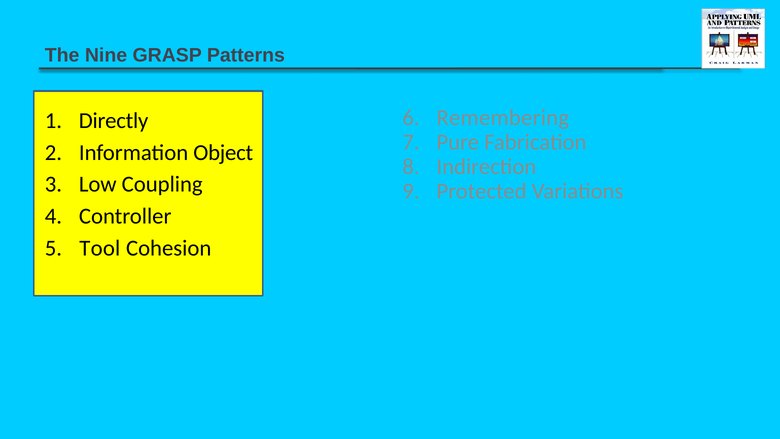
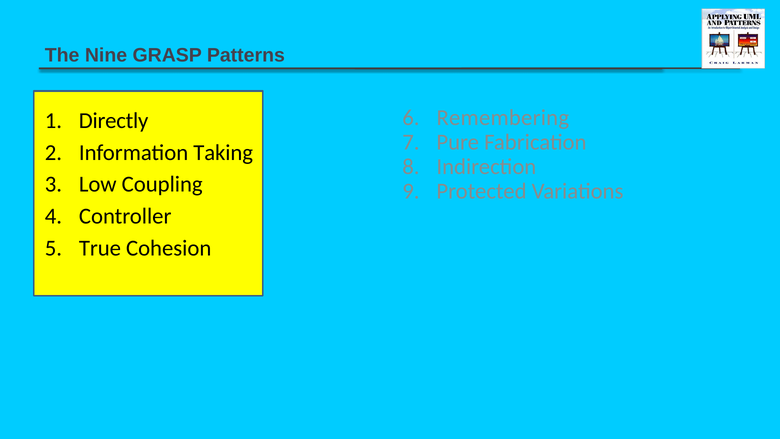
Object: Object -> Taking (223, 152)
Tool: Tool -> True (100, 248)
